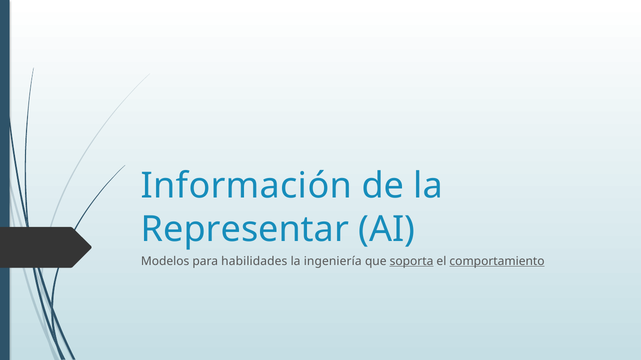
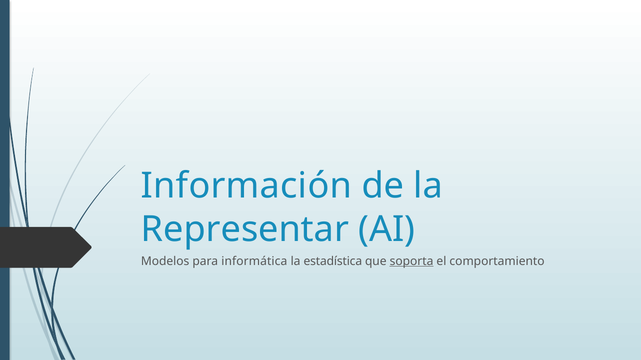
habilidades: habilidades -> informática (254, 262)
ingeniería: ingeniería -> estadística (333, 262)
comportamiento underline: present -> none (497, 262)
